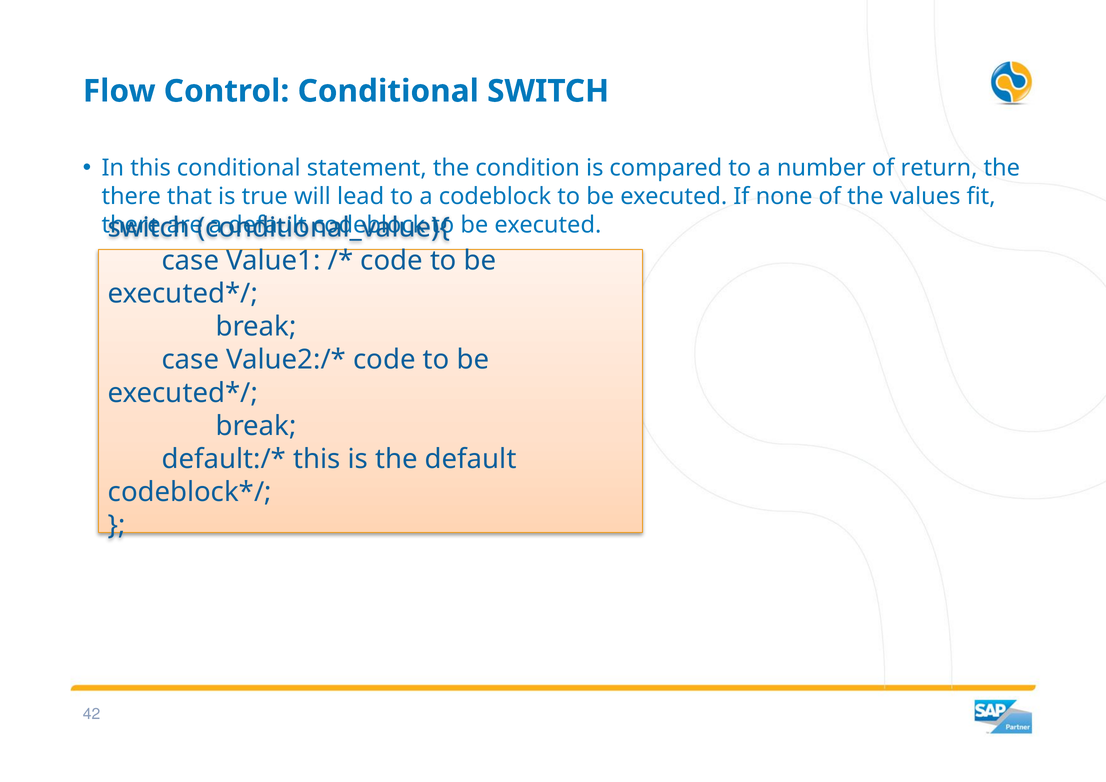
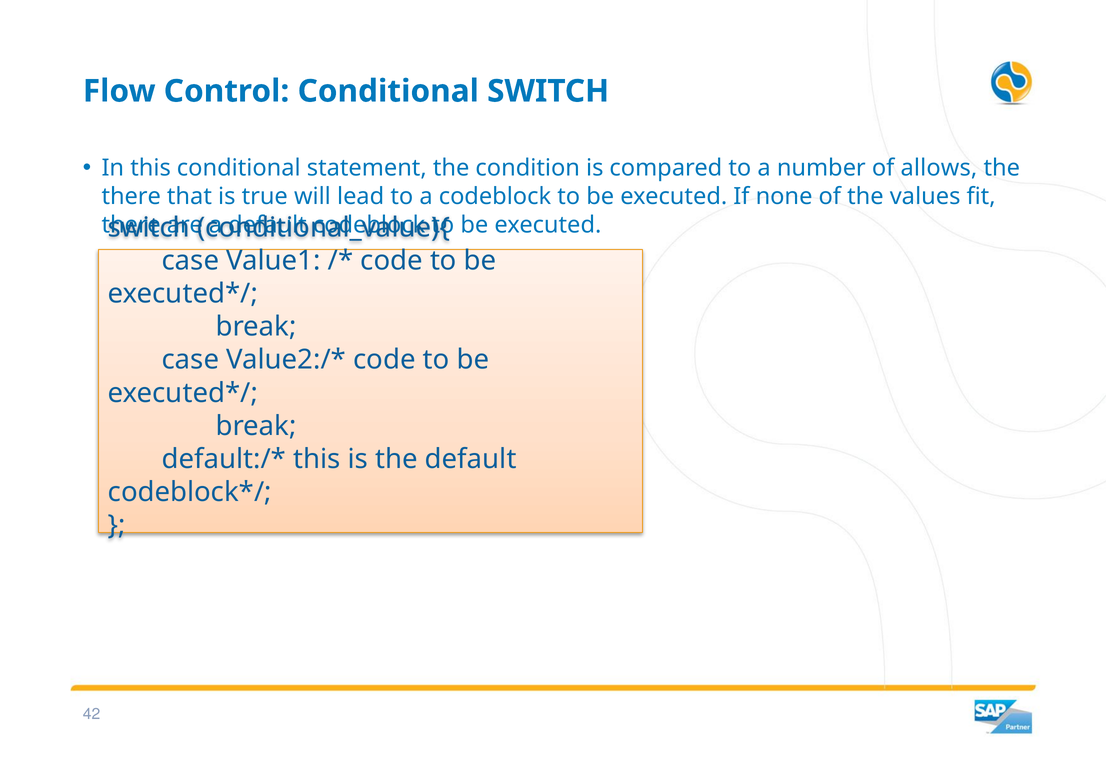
return: return -> allows (939, 168)
